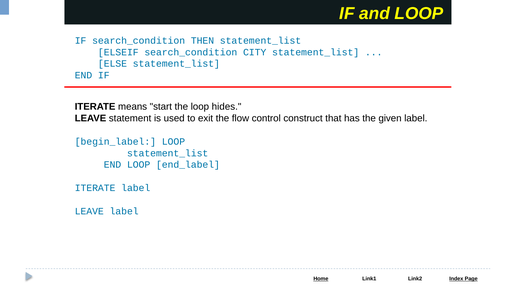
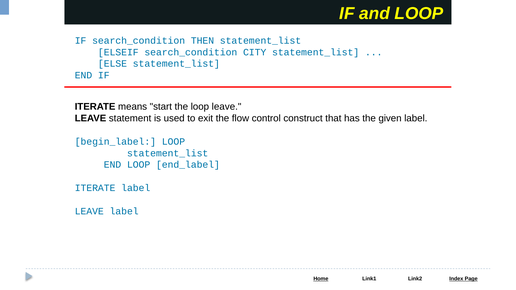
loop hides: hides -> leave (227, 107)
